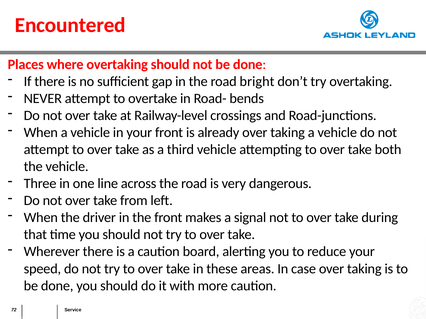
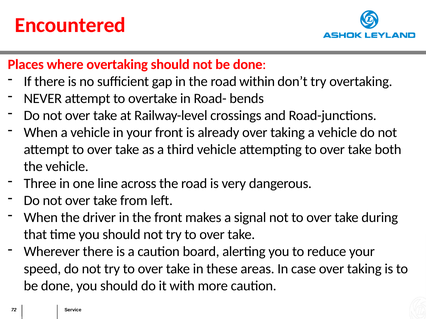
bright: bright -> within (257, 82)
